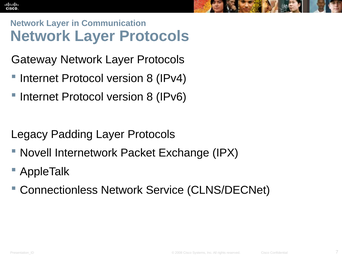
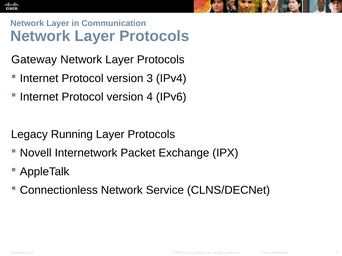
8: 8 -> 3 (150, 78)
8: 8 -> 4 (150, 97)
Padding: Padding -> Running (72, 135)
